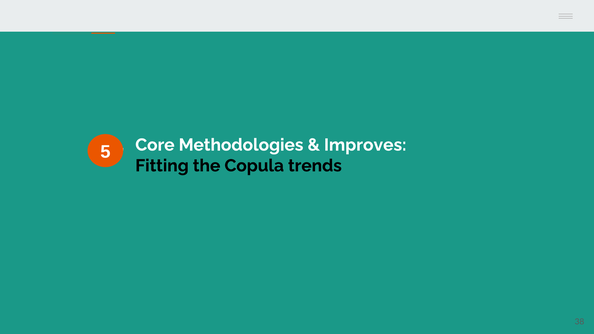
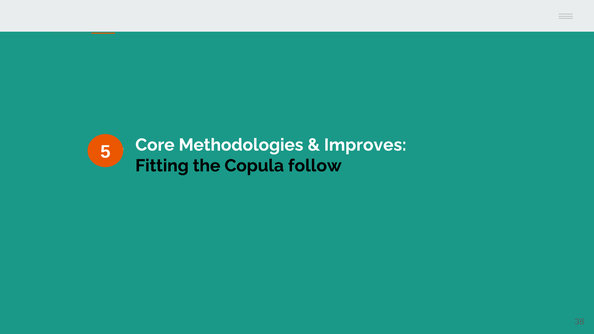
trends: trends -> follow (315, 166)
